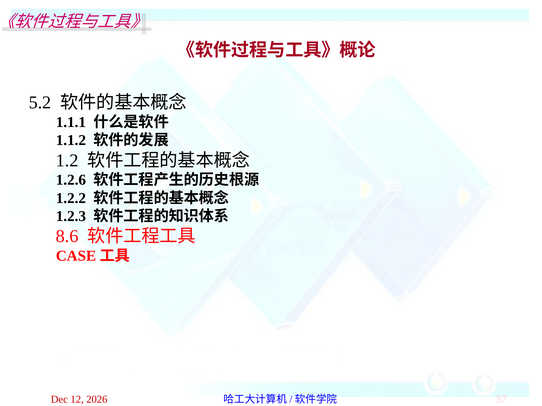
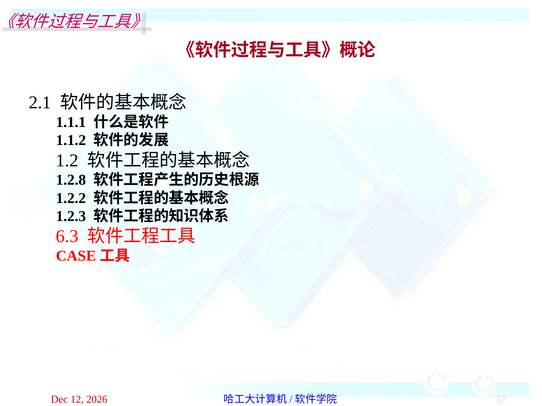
5.2: 5.2 -> 2.1 (40, 103)
1.2.6: 1.2.6 -> 1.2.8 (71, 180)
8.6: 8.6 -> 6.3 (67, 236)
